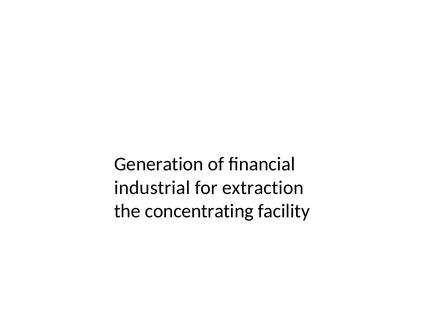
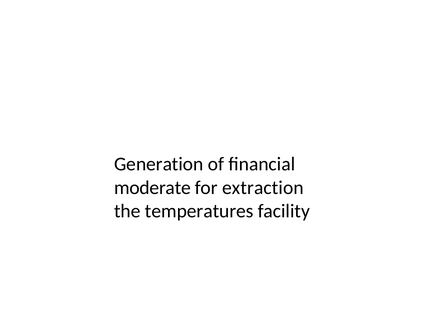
industrial: industrial -> moderate (152, 188)
concentrating: concentrating -> temperatures (199, 211)
